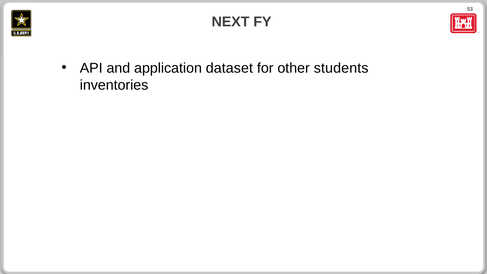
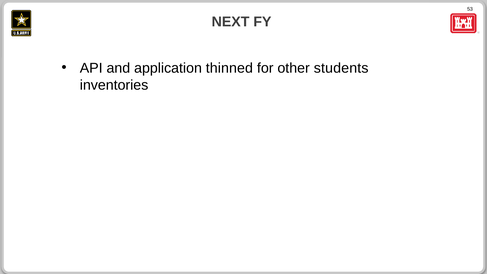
dataset: dataset -> thinned (229, 68)
